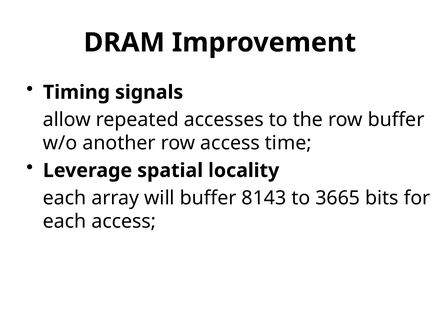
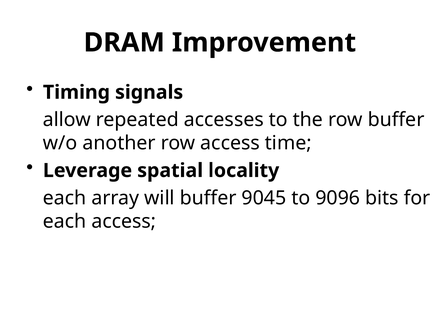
8143: 8143 -> 9045 (264, 198)
3665: 3665 -> 9096 (338, 198)
